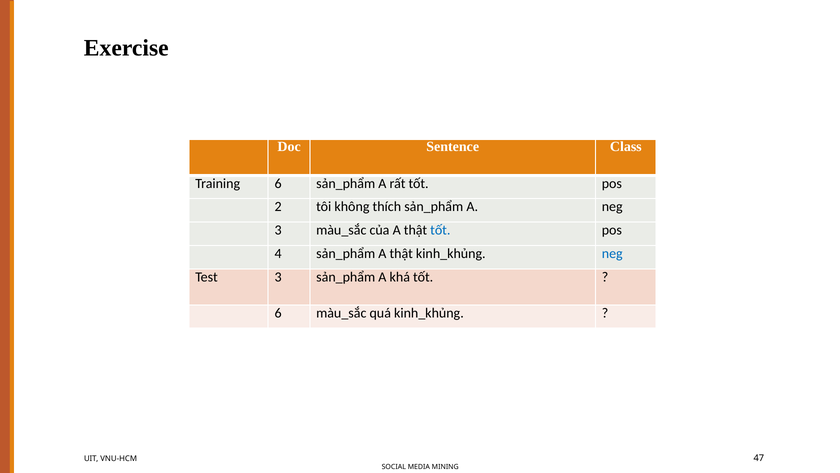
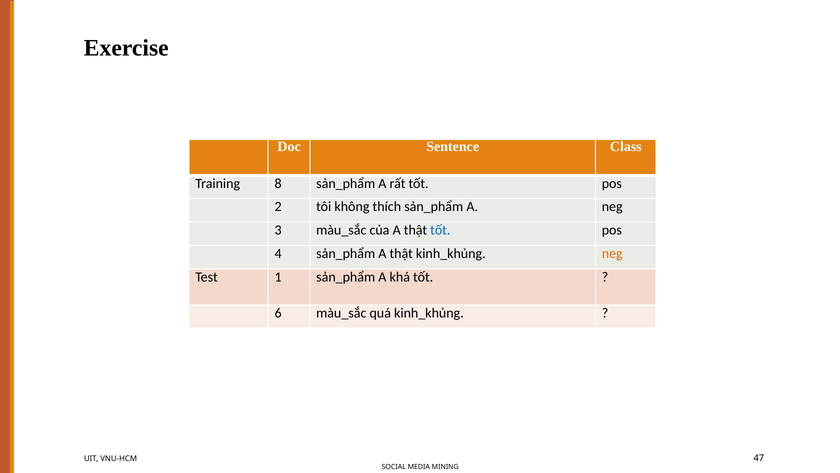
Training 6: 6 -> 8 (278, 183)
neg colour: blue -> orange (612, 253)
Test 3: 3 -> 1 (278, 277)
